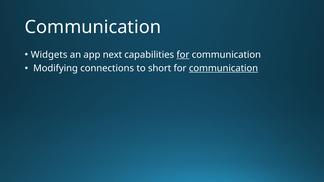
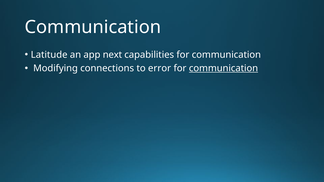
Widgets: Widgets -> Latitude (49, 55)
for underline: present -> none (183, 55)
short: short -> error (160, 68)
